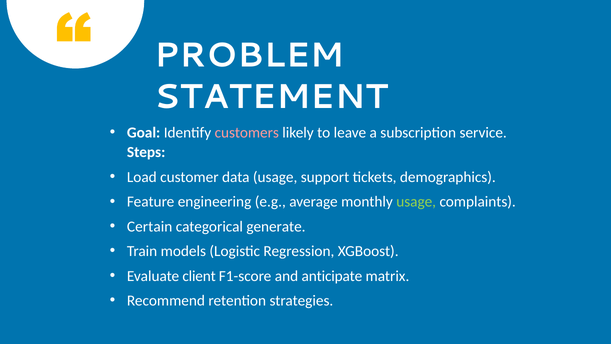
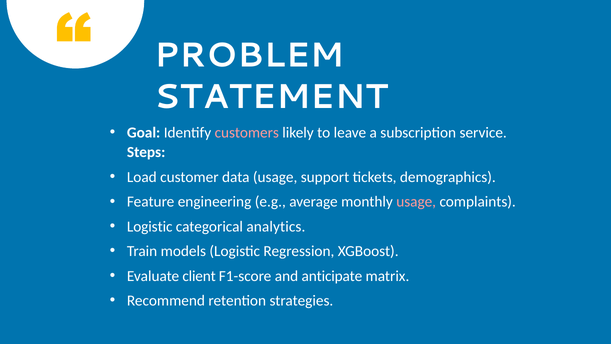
usage colour: light green -> pink (416, 202)
Certain: Certain -> Logistic (150, 226)
generate: generate -> analytics (276, 226)
